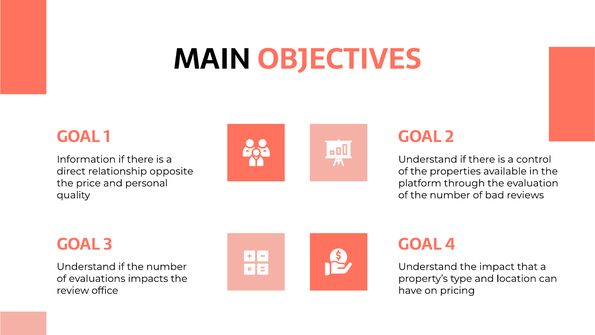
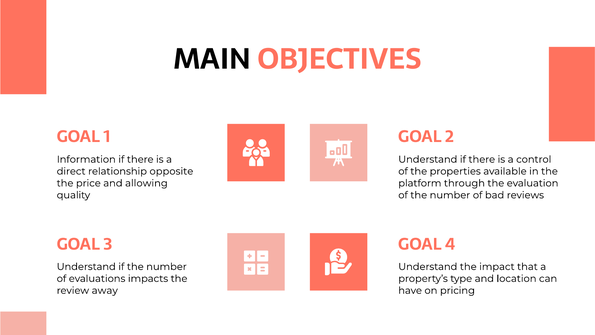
personal: personal -> allowing (146, 183)
office: office -> away (105, 290)
